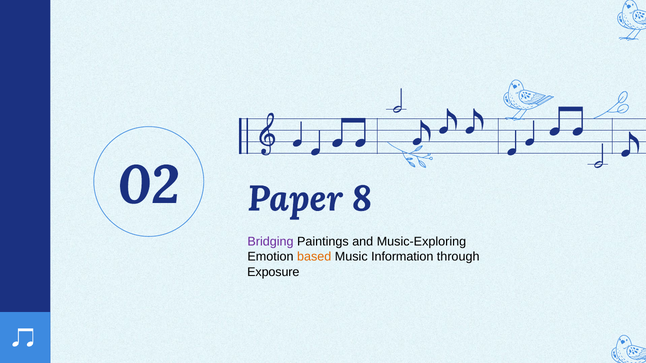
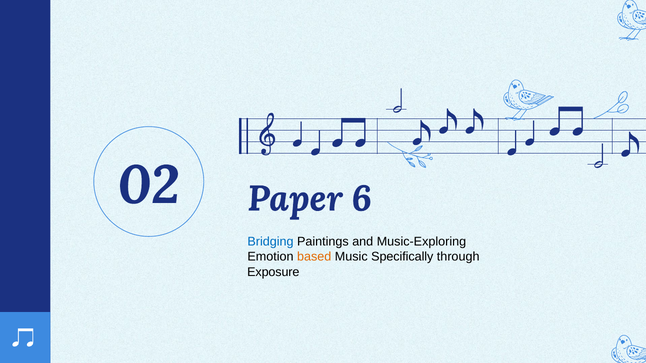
8: 8 -> 6 (362, 199)
Bridging colour: purple -> blue (270, 242)
Information: Information -> Specifically (402, 257)
